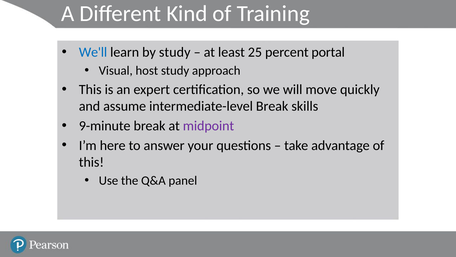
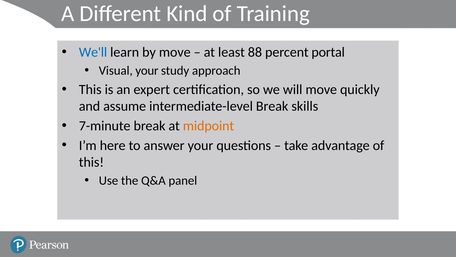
by study: study -> move (175, 52)
25: 25 -> 88 (255, 52)
Visual host: host -> your (147, 71)
9-minute: 9-minute -> 7-minute (105, 126)
midpoint colour: purple -> orange (209, 126)
